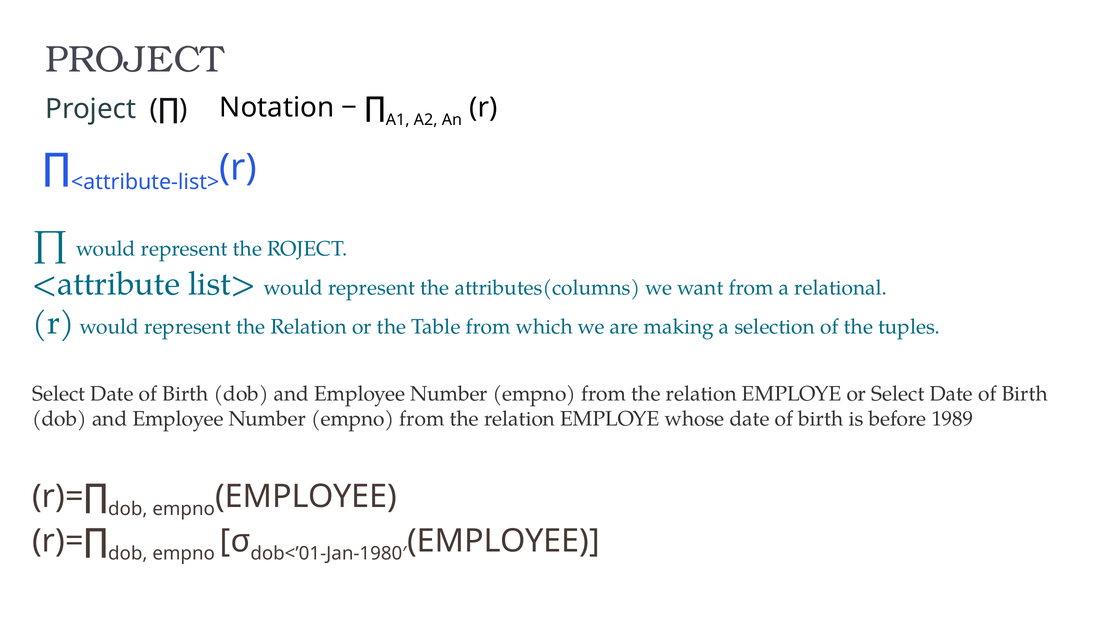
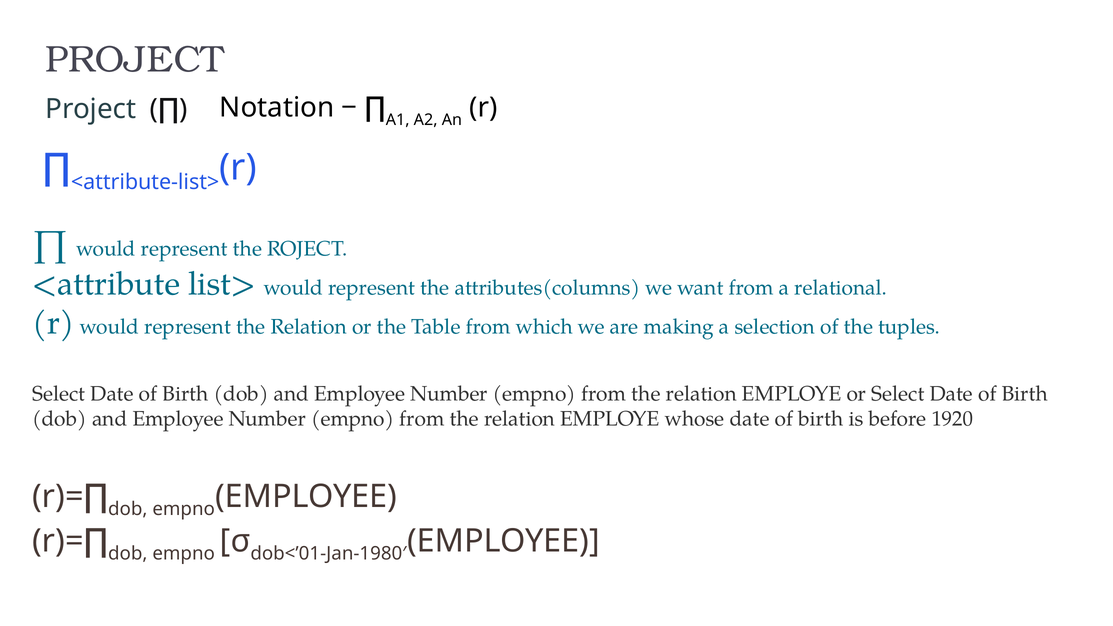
1989: 1989 -> 1920 (952, 419)
